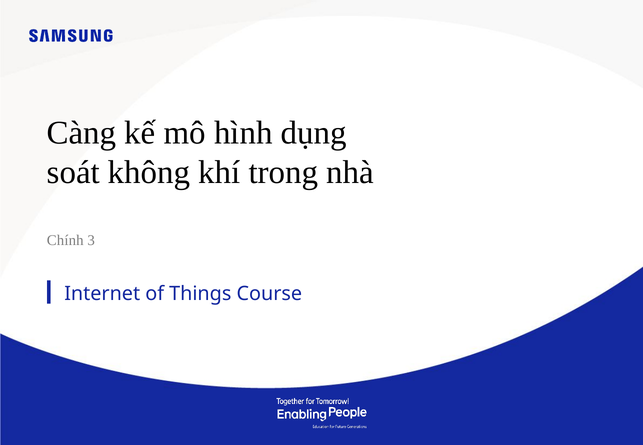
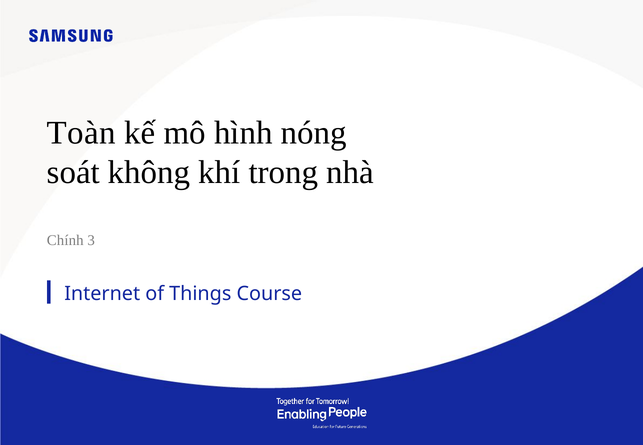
Càng: Càng -> Toàn (81, 133)
dụng: dụng -> nóng (314, 133)
